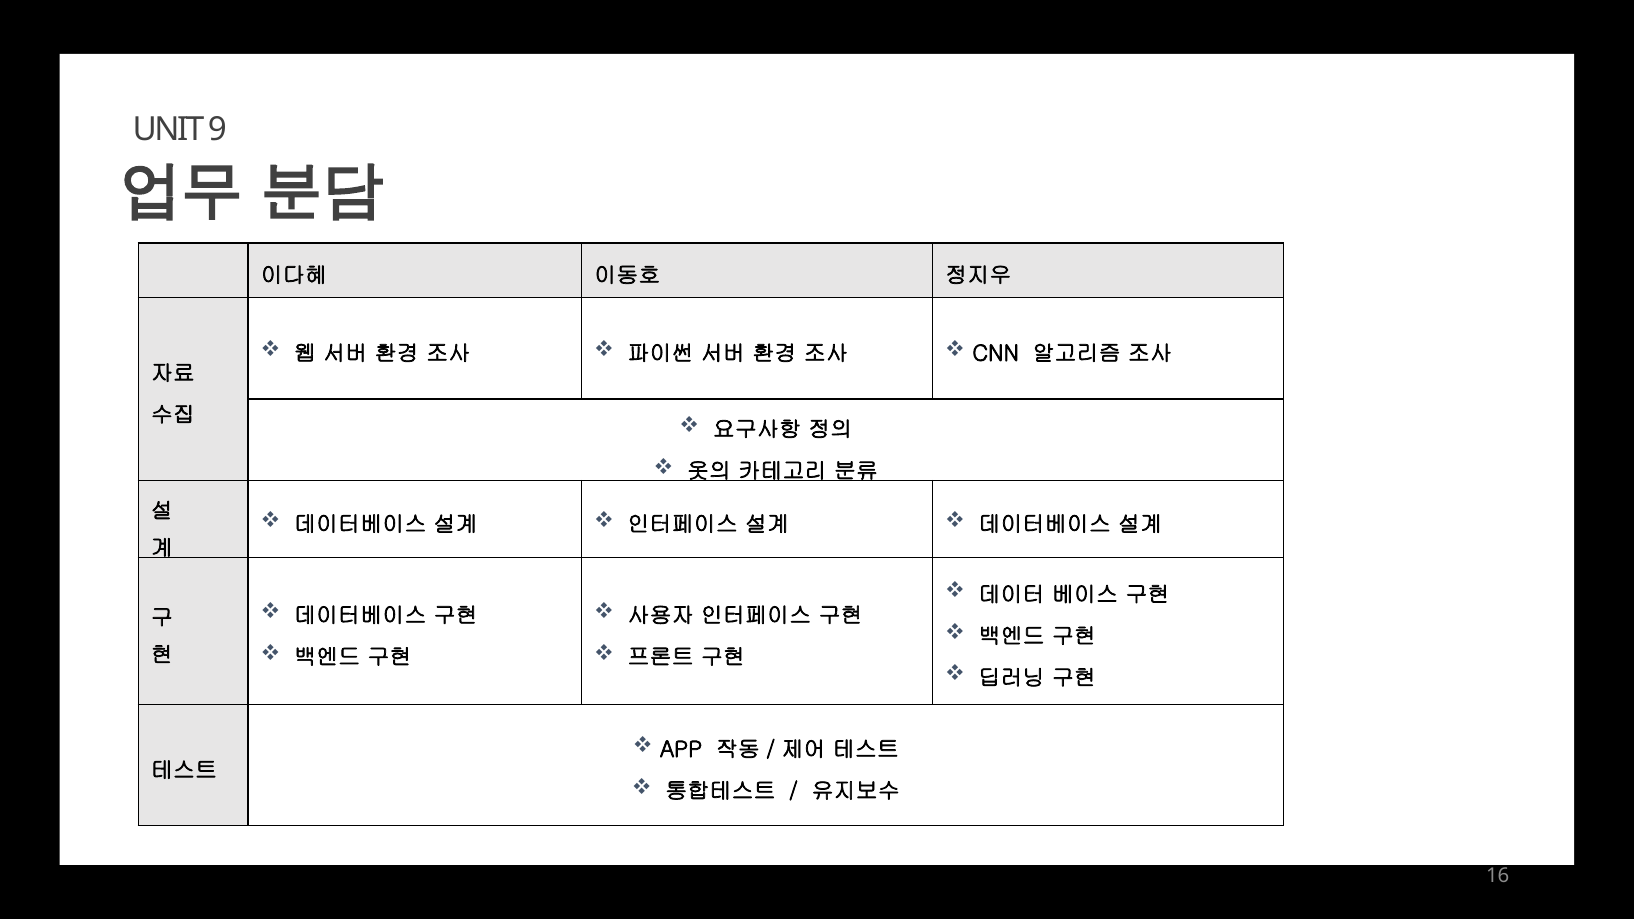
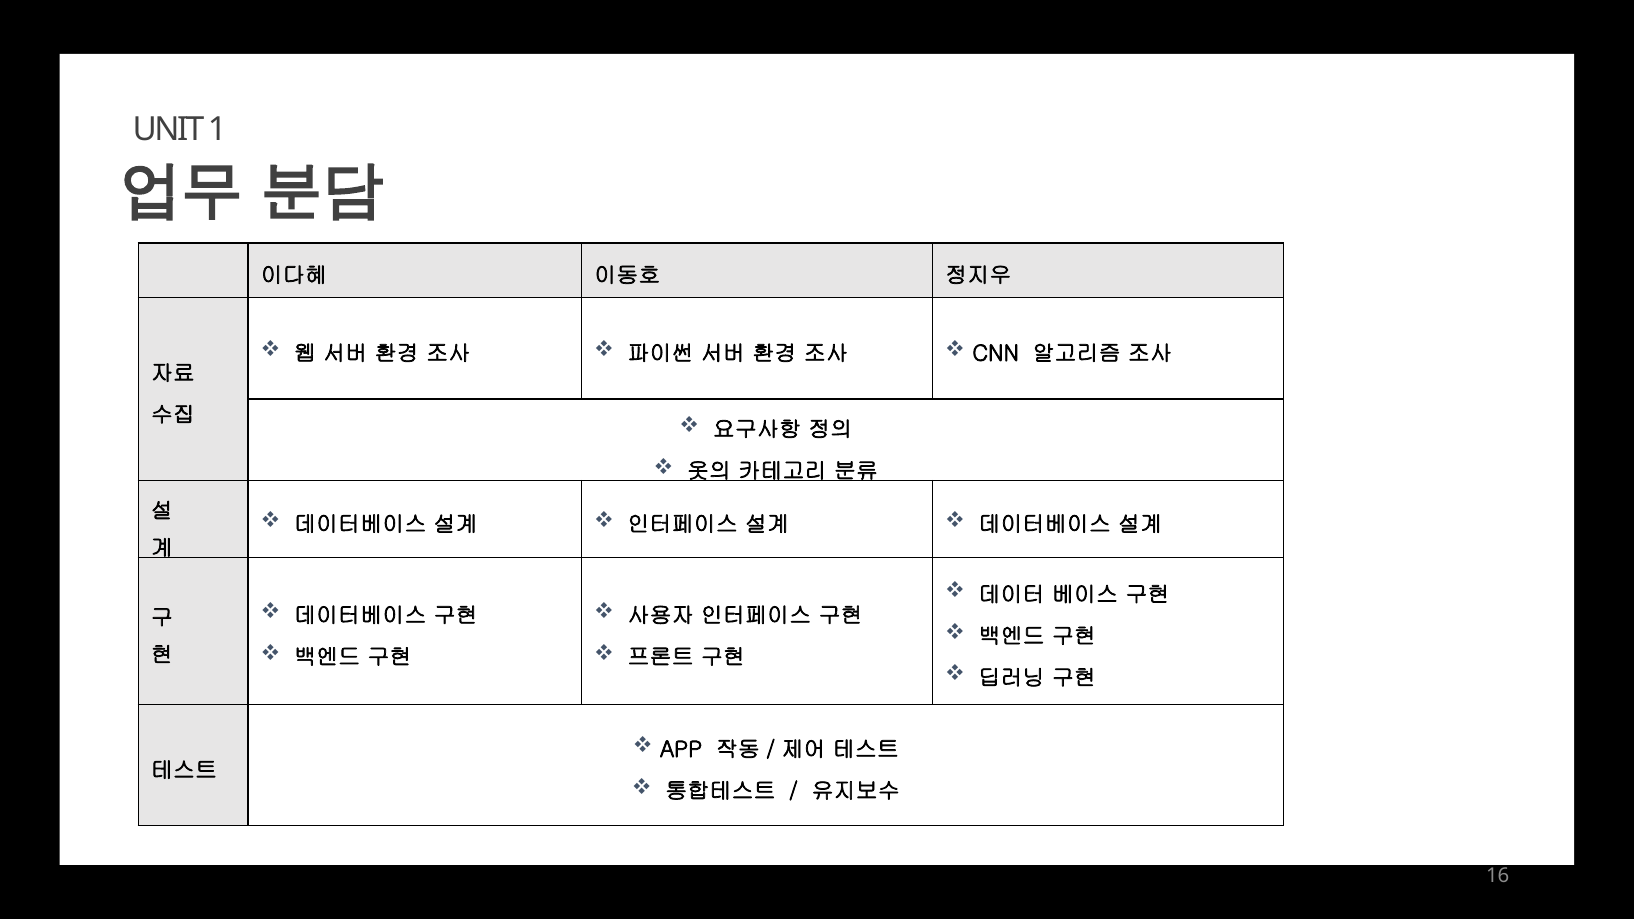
9: 9 -> 1 (217, 130)
